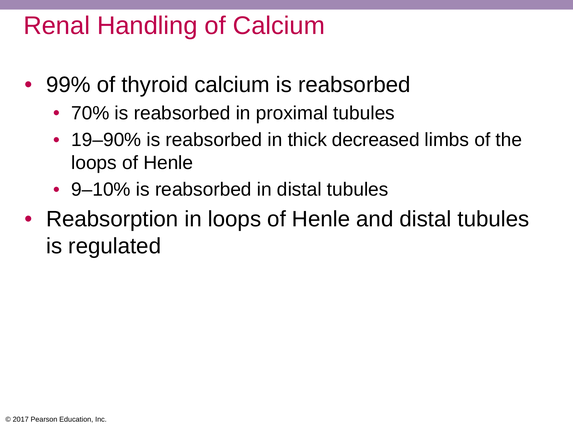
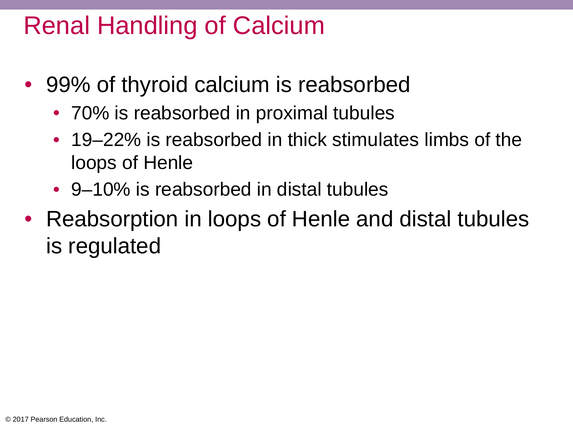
19–90%: 19–90% -> 19–22% (106, 140)
decreased: decreased -> stimulates (376, 140)
